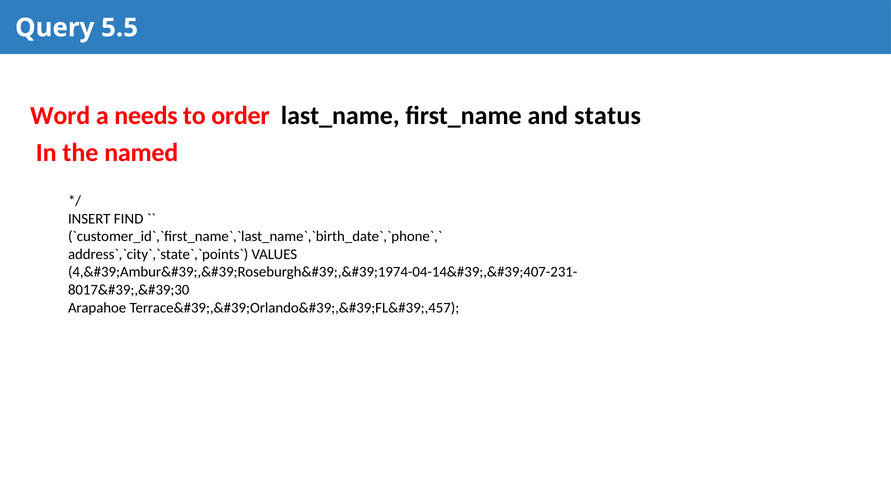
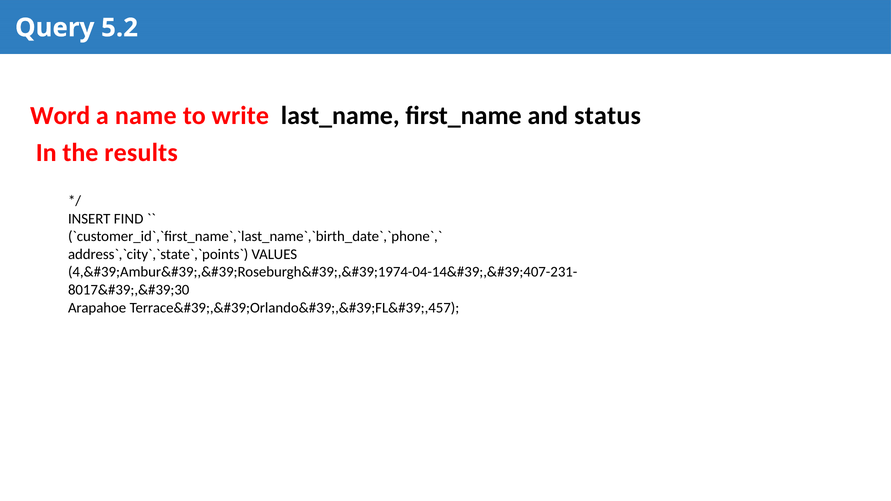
5.5: 5.5 -> 5.2 (120, 28)
needs: needs -> name (146, 116)
order: order -> write (240, 116)
named: named -> results (141, 153)
